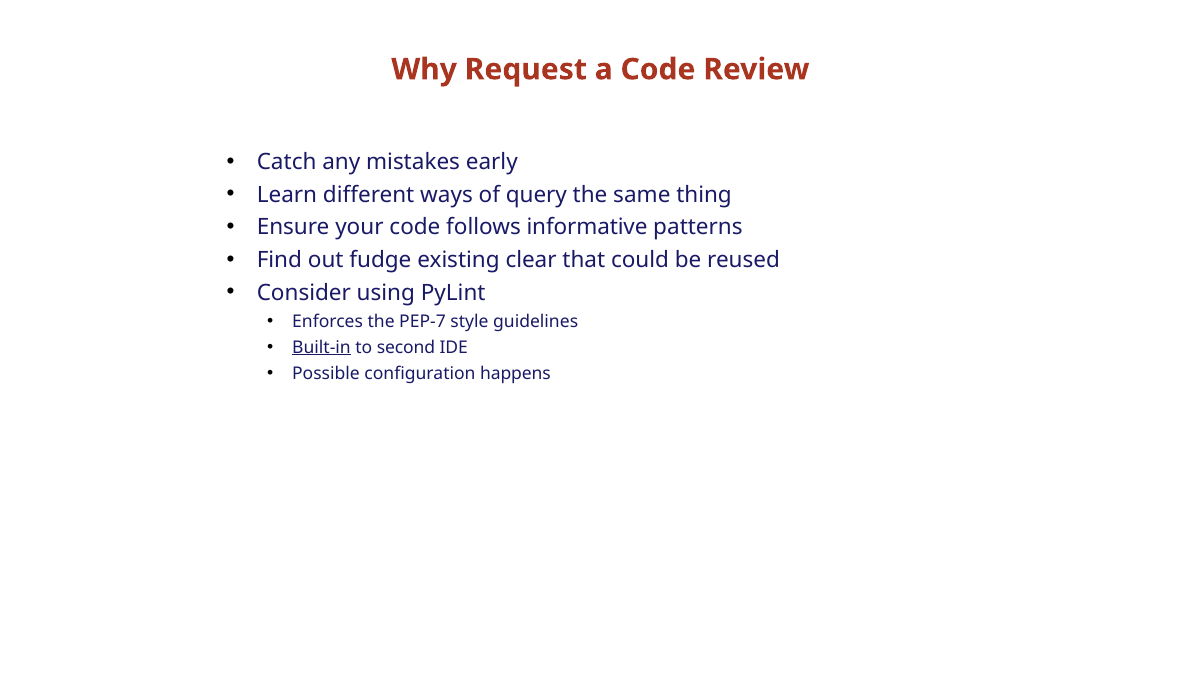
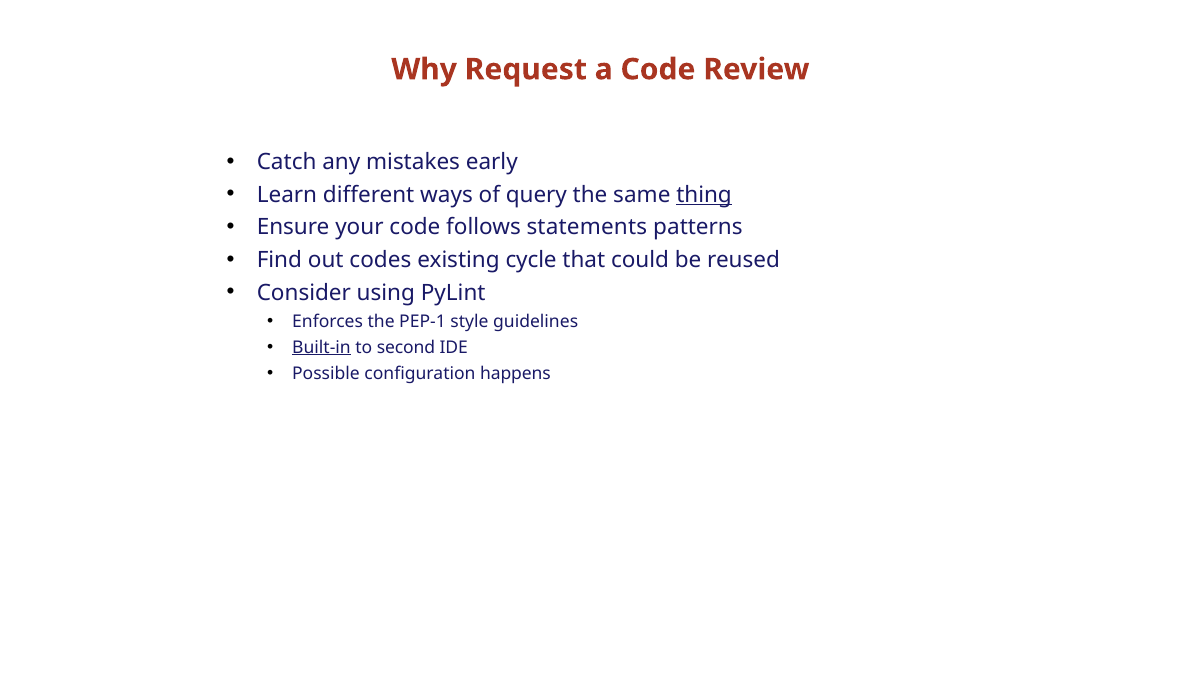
thing underline: none -> present (704, 195)
informative: informative -> statements (587, 228)
fudge: fudge -> codes (380, 260)
clear: clear -> cycle (531, 260)
PEP-7: PEP-7 -> PEP-1 (423, 322)
